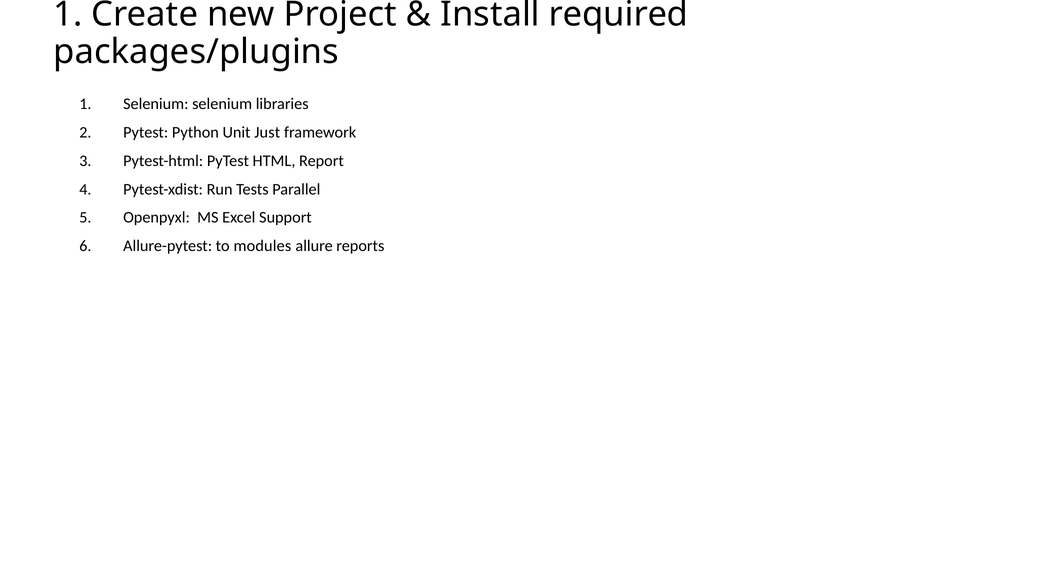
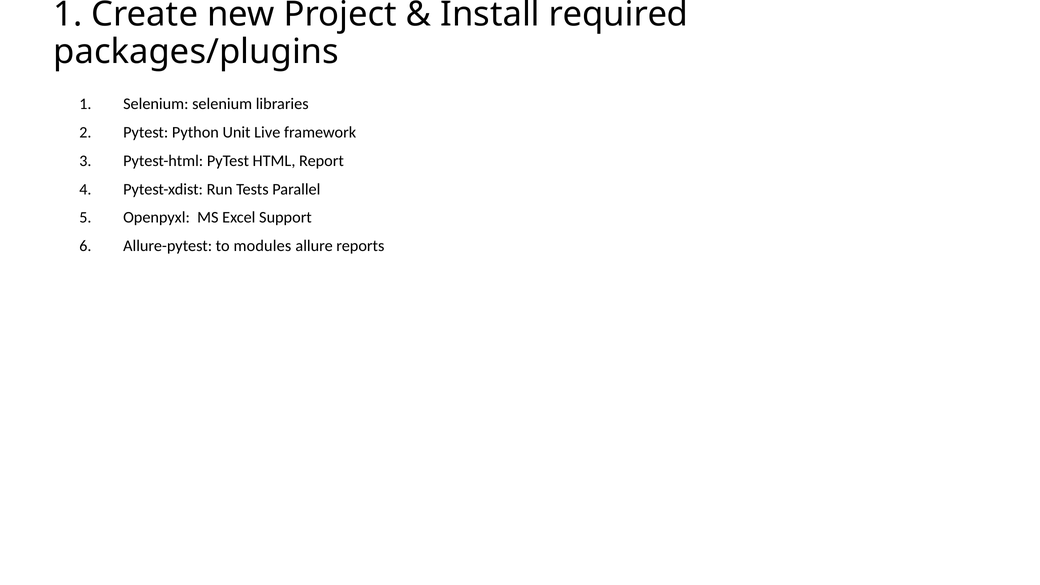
Just: Just -> Live (267, 132)
